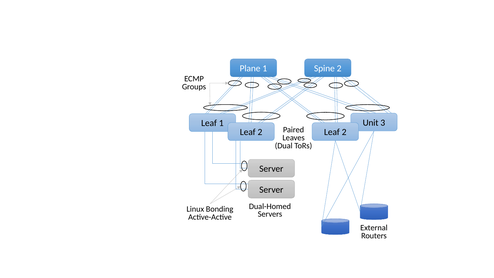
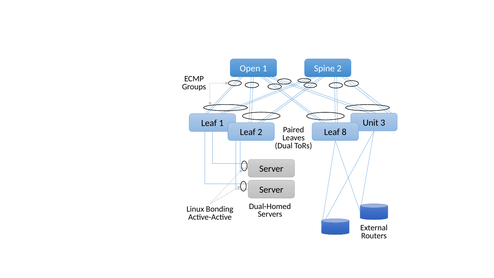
Plane: Plane -> Open (250, 68)
2: 2 -> 8 (344, 132)
